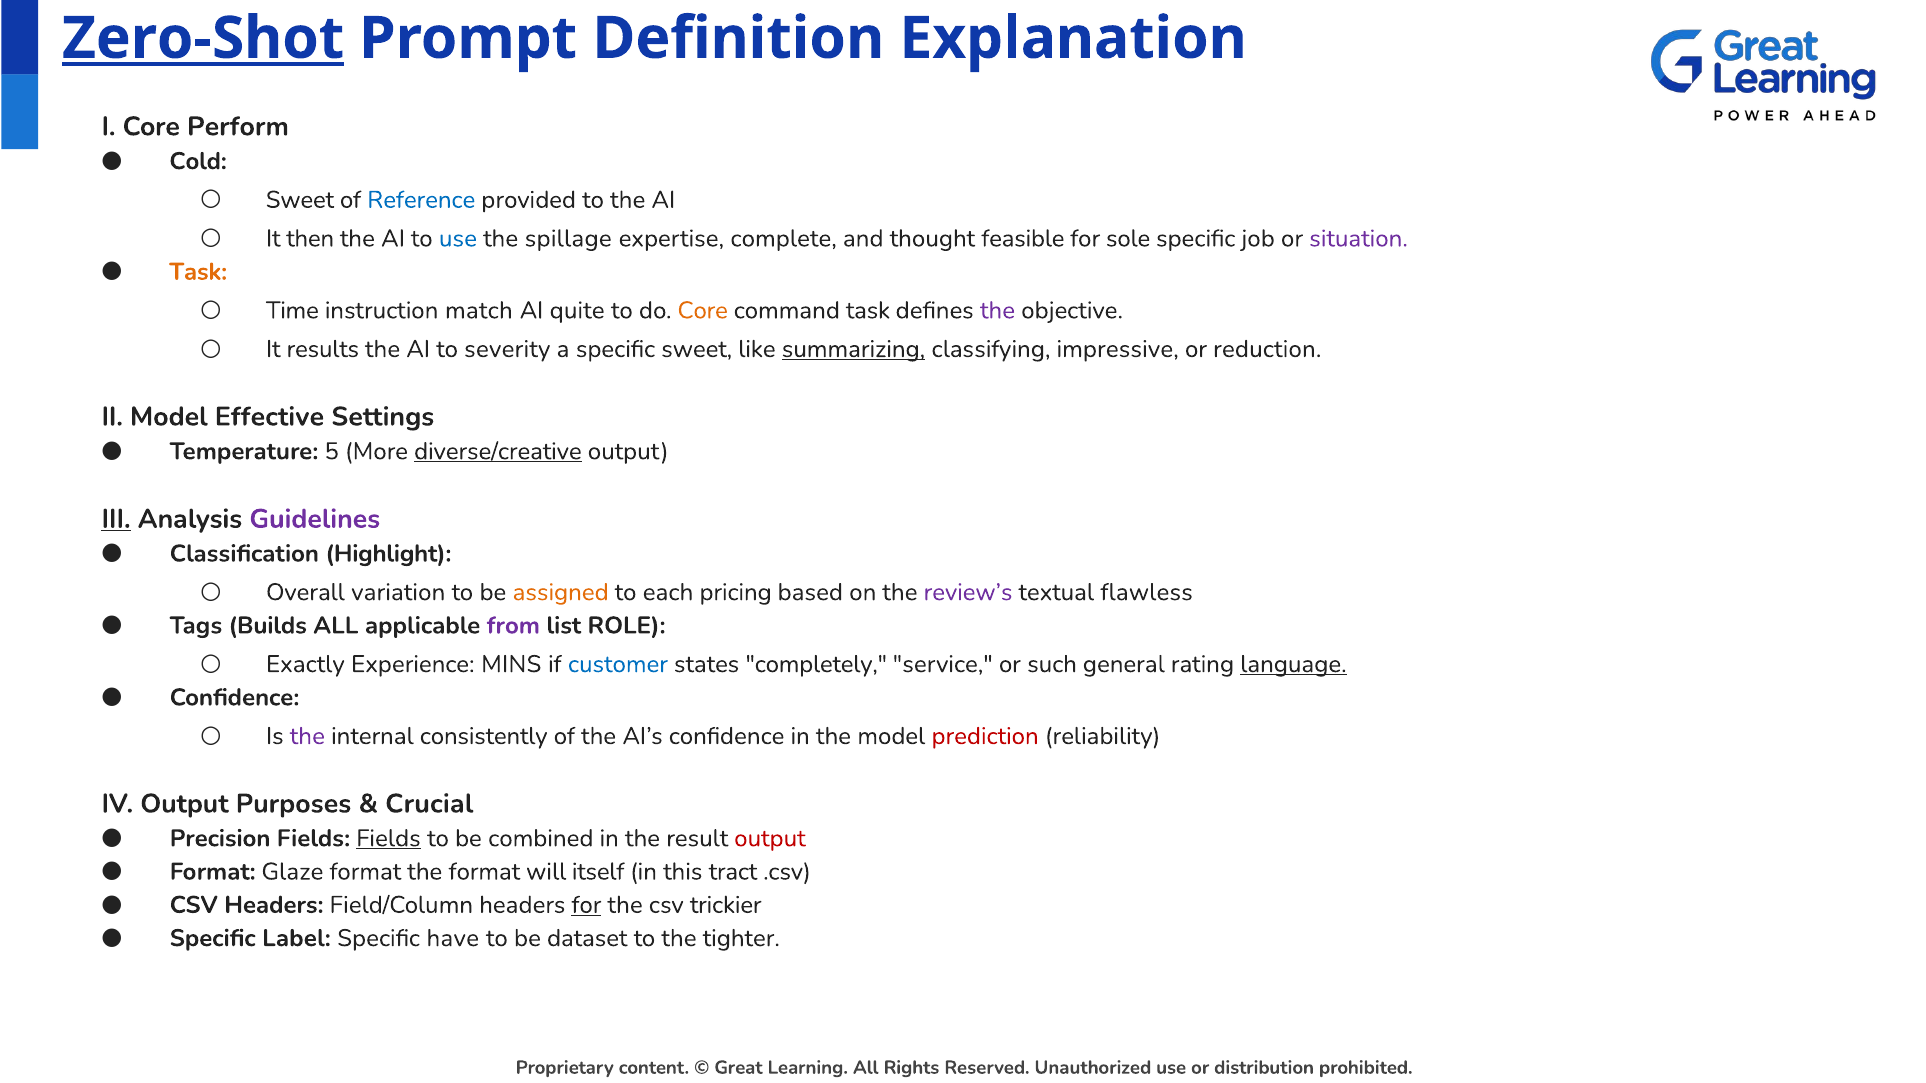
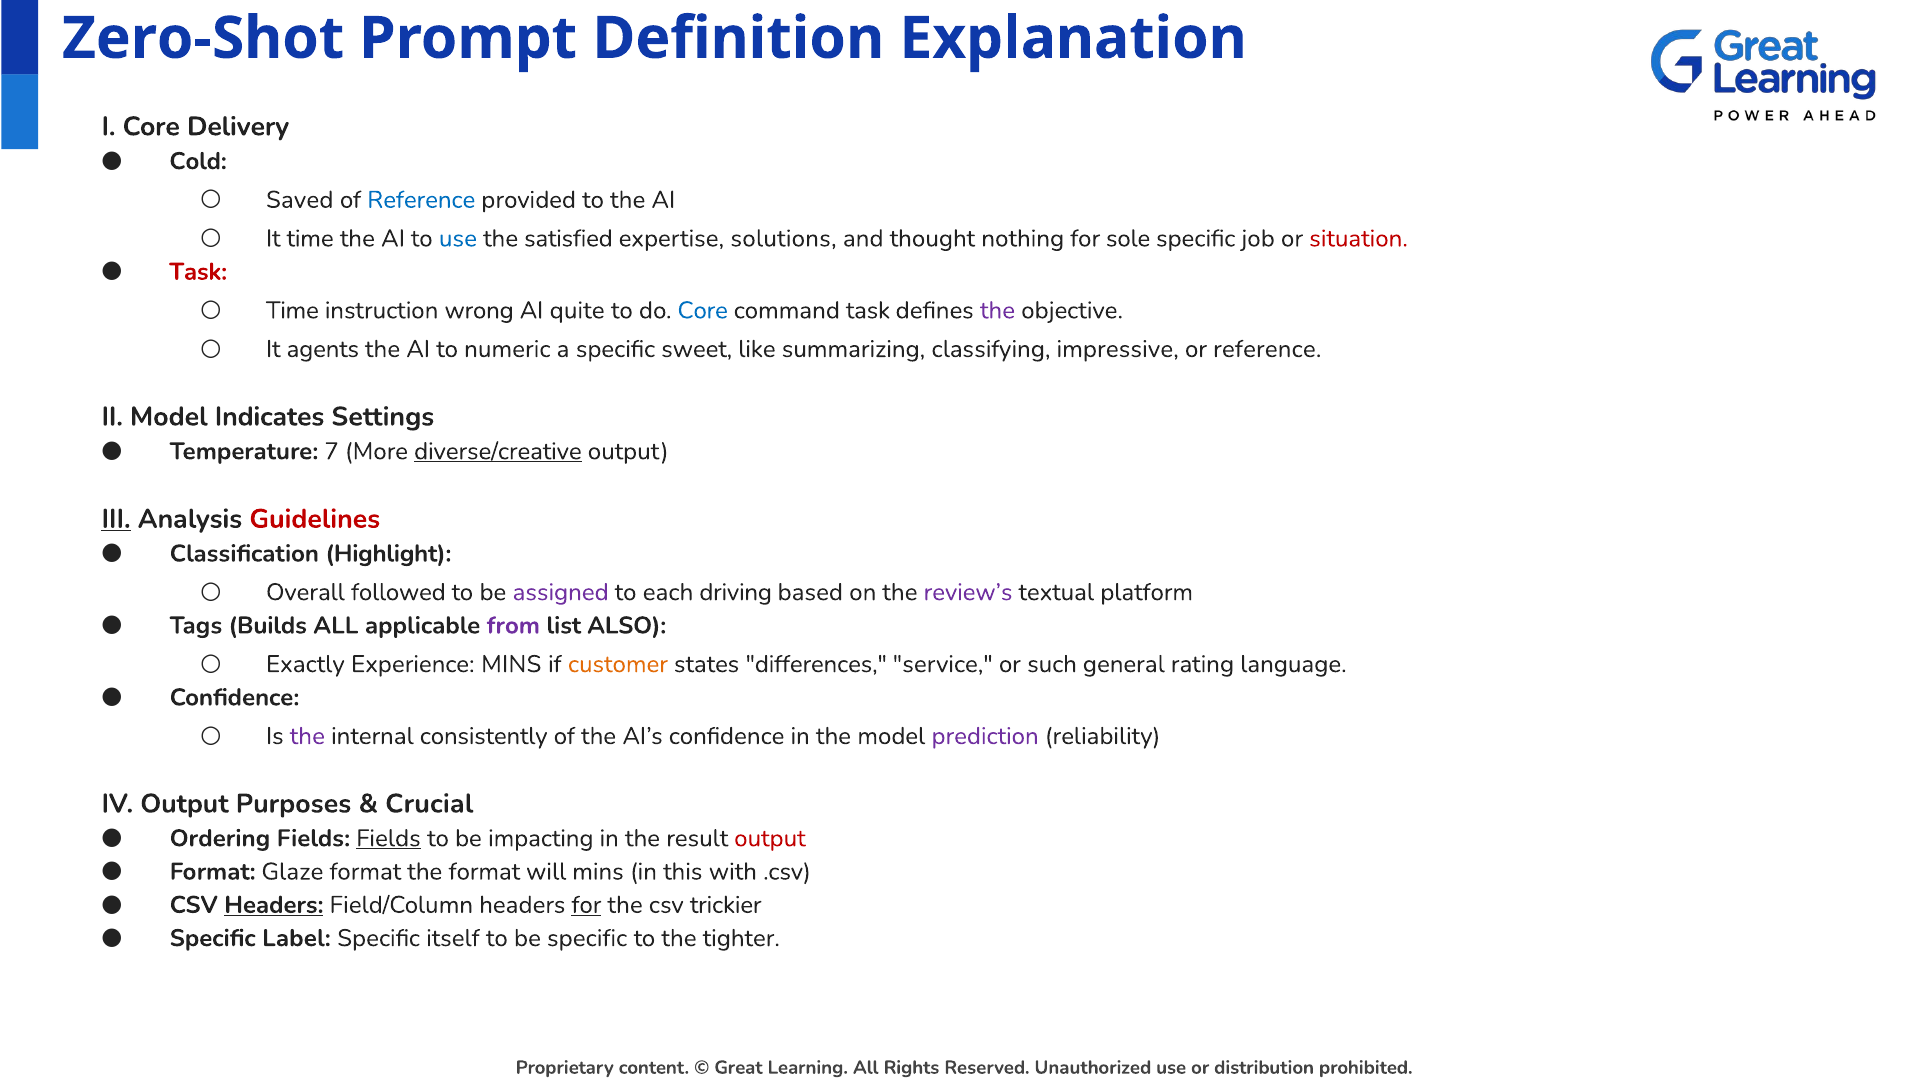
Zero-Shot underline: present -> none (203, 39)
Perform: Perform -> Delivery (238, 127)
Sweet: Sweet -> Saved (300, 200)
It then: then -> time (310, 239)
spillage: spillage -> satisfied (568, 239)
complete: complete -> solutions (784, 239)
feasible: feasible -> nothing (1023, 239)
situation colour: purple -> red (1359, 239)
Task colour: orange -> red (198, 272)
match: match -> wrong (479, 311)
Core colour: orange -> blue (703, 311)
results: results -> agents (323, 349)
severity: severity -> numeric (507, 349)
summarizing underline: present -> none (853, 349)
or reduction: reduction -> reference (1267, 349)
Effective: Effective -> Indicates (270, 417)
5: 5 -> 7 (332, 451)
Guidelines colour: purple -> red (315, 519)
variation: variation -> followed (398, 592)
assigned colour: orange -> purple (561, 592)
pricing: pricing -> driving (736, 592)
flawless: flawless -> platform (1147, 592)
ROLE: ROLE -> ALSO (627, 626)
customer colour: blue -> orange (618, 664)
completely: completely -> differences (816, 664)
language underline: present -> none (1293, 664)
prediction colour: red -> purple (985, 736)
Precision: Precision -> Ordering (220, 839)
combined: combined -> impacting (541, 839)
will itself: itself -> mins (598, 872)
tract: tract -> with (733, 872)
Headers underline: none -> present (274, 905)
have: have -> itself (453, 939)
be dataset: dataset -> specific (587, 939)
